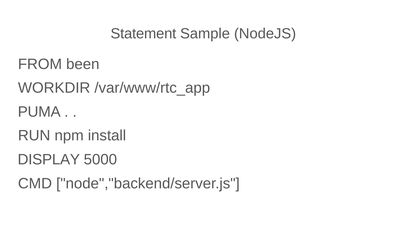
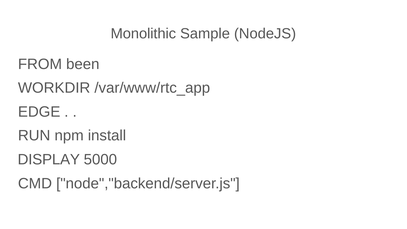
Statement: Statement -> Monolithic (143, 34)
PUMA: PUMA -> EDGE (39, 112)
